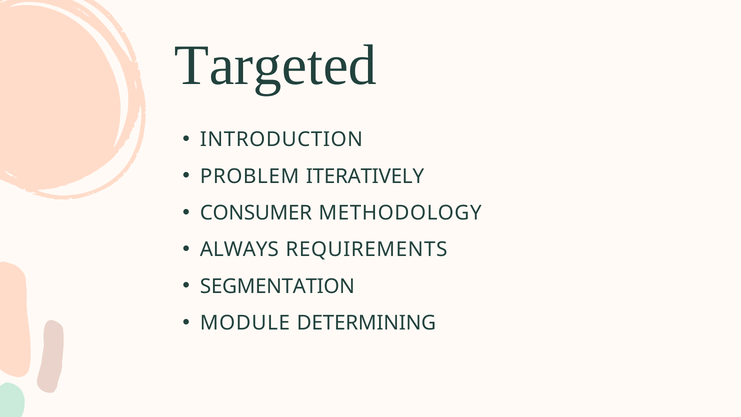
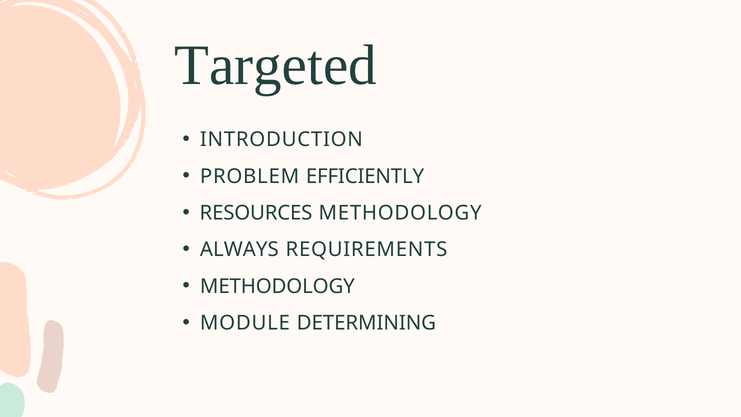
ITERATIVELY: ITERATIVELY -> EFFICIENTLY (365, 176)
CONSUMER: CONSUMER -> RESOURCES (256, 213)
SEGMENTATION: SEGMENTATION -> METHODOLOGY (277, 286)
